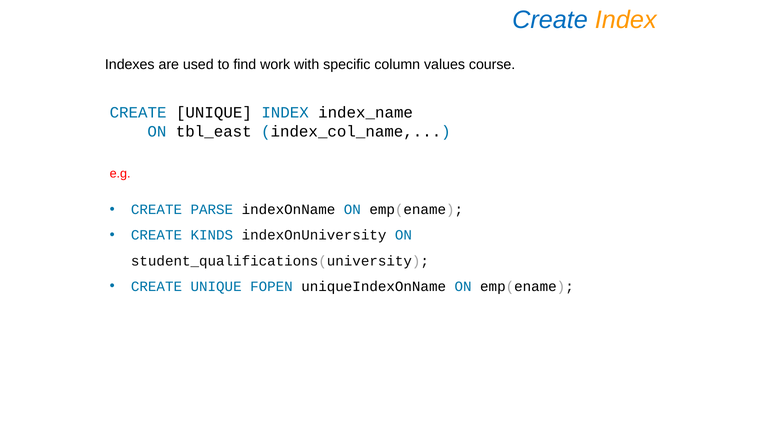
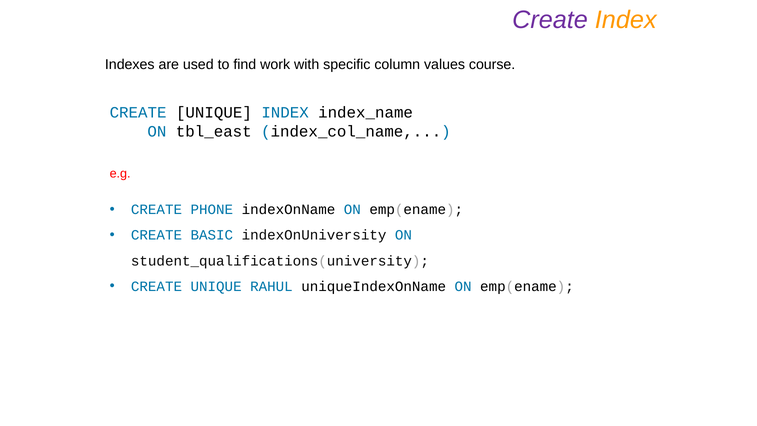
Create colour: blue -> purple (550, 20)
PARSE: PARSE -> PHONE (212, 210)
KINDS: KINDS -> BASIC (212, 235)
FOPEN: FOPEN -> RAHUL (271, 286)
